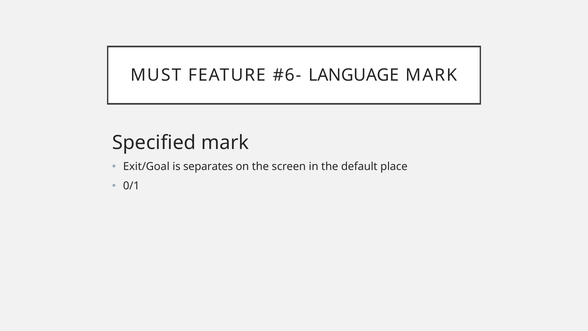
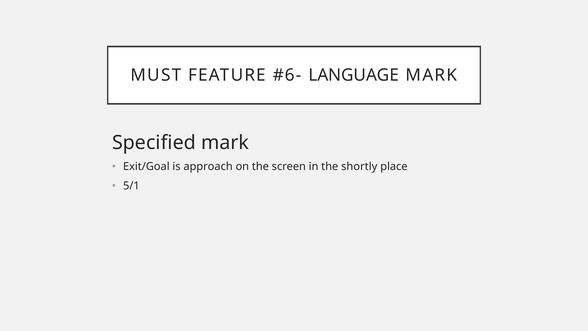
separates: separates -> approach (208, 166)
default: default -> shortly (359, 166)
0/1: 0/1 -> 5/1 (131, 186)
